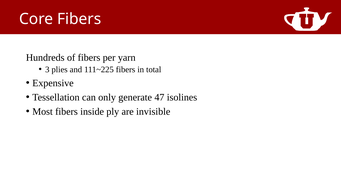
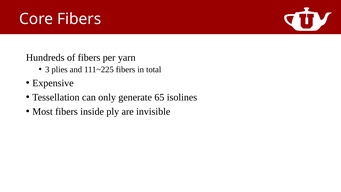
47: 47 -> 65 (159, 97)
